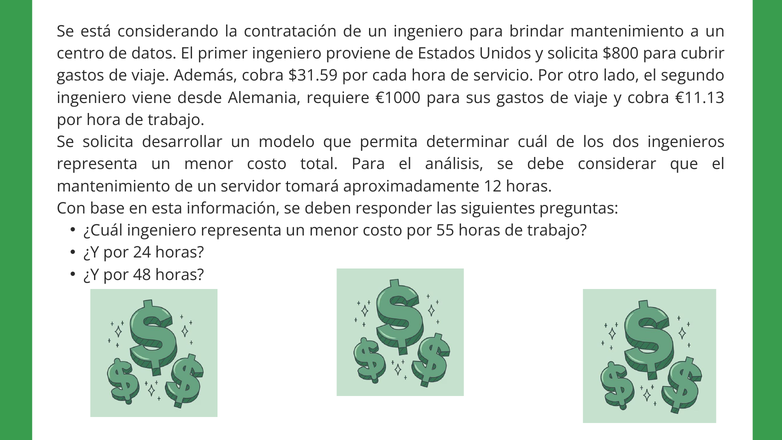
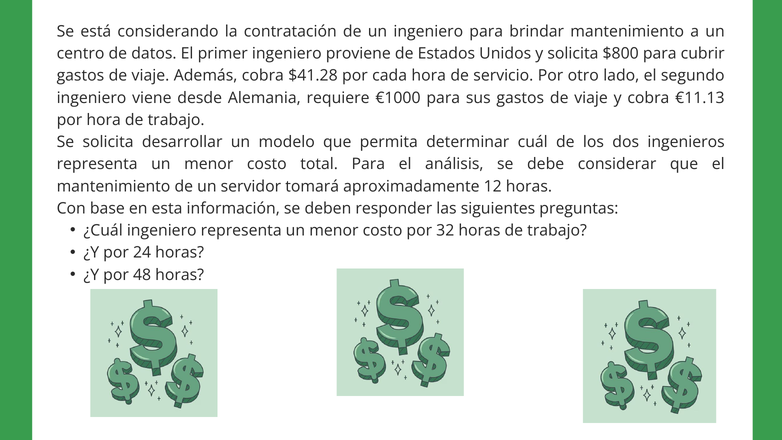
$31.59: $31.59 -> $41.28 (313, 76)
55: 55 -> 32 (445, 231)
